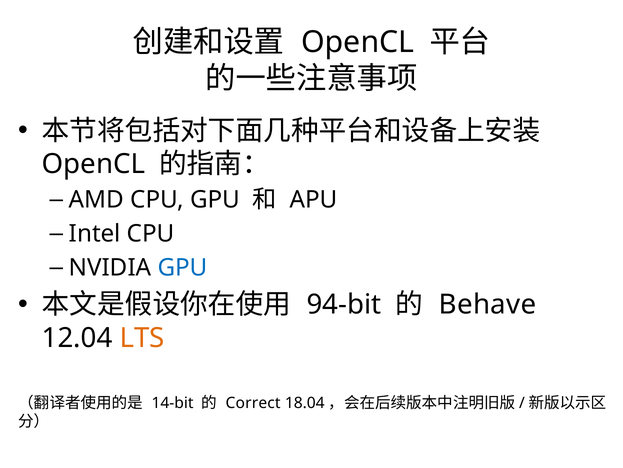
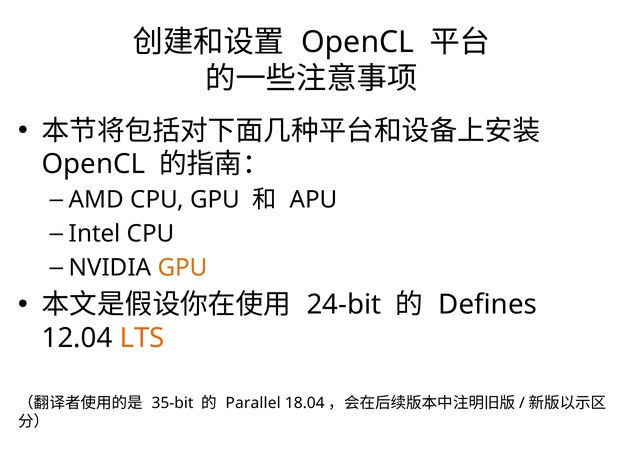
GPU colour: blue -> orange (183, 267)
94-bit: 94-bit -> 24-bit (344, 304)
Behave: Behave -> Defines (488, 304)
14-bit: 14-bit -> 35-bit (173, 402)
Correct: Correct -> Parallel (253, 402)
